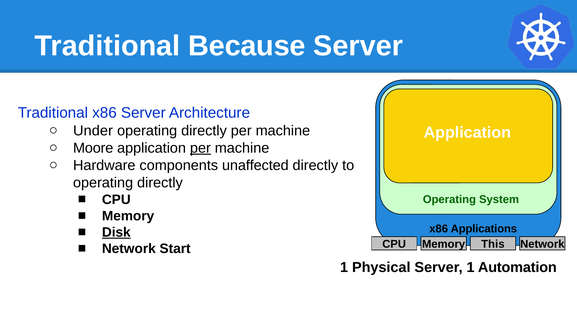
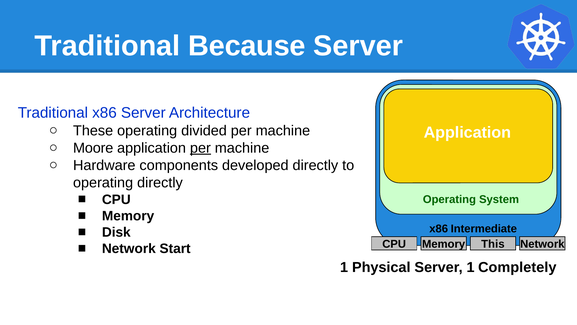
Under: Under -> These (93, 131)
directly: directly -> divided (204, 131)
unaffected: unaffected -> developed (255, 165)
Applications: Applications -> Intermediate (484, 228)
Disk underline: present -> none (116, 232)
Automation: Automation -> Completely (517, 267)
